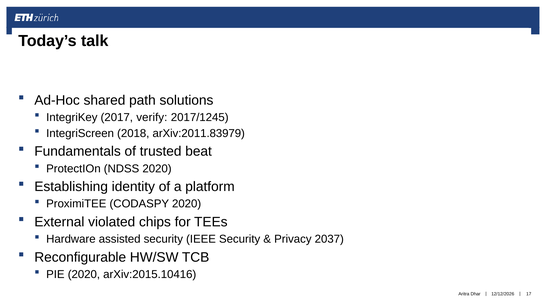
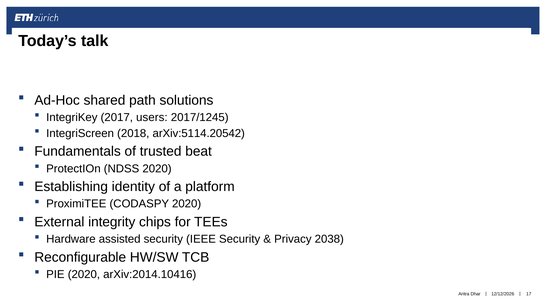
verify: verify -> users (152, 117)
arXiv:2011.83979: arXiv:2011.83979 -> arXiv:5114.20542 (199, 133)
violated: violated -> integrity (112, 221)
2037: 2037 -> 2038 (329, 239)
arXiv:2015.10416: arXiv:2015.10416 -> arXiv:2014.10416 (150, 274)
